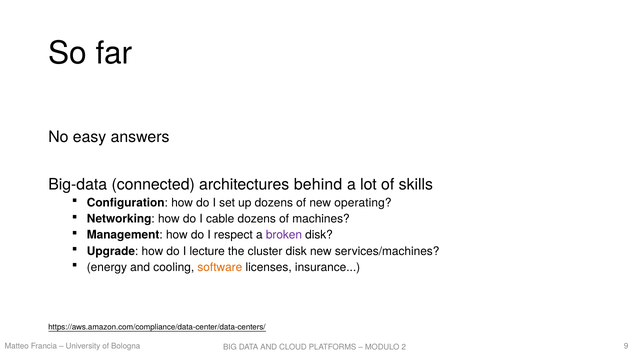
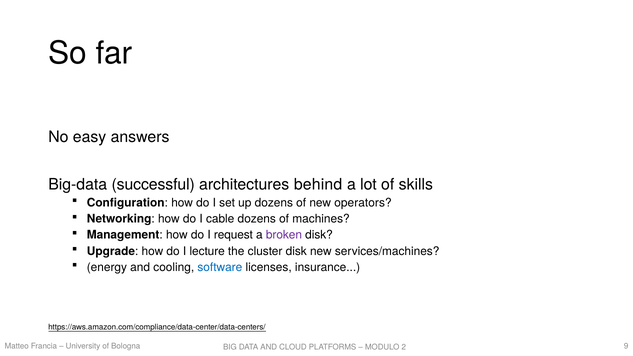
connected: connected -> successful (153, 185)
operating: operating -> operators (363, 203)
respect: respect -> request (233, 235)
software colour: orange -> blue (220, 267)
